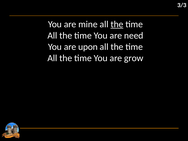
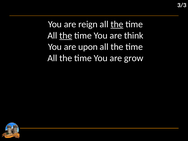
mine: mine -> reign (88, 24)
the underline: none -> present (66, 36)
need: need -> think (134, 36)
